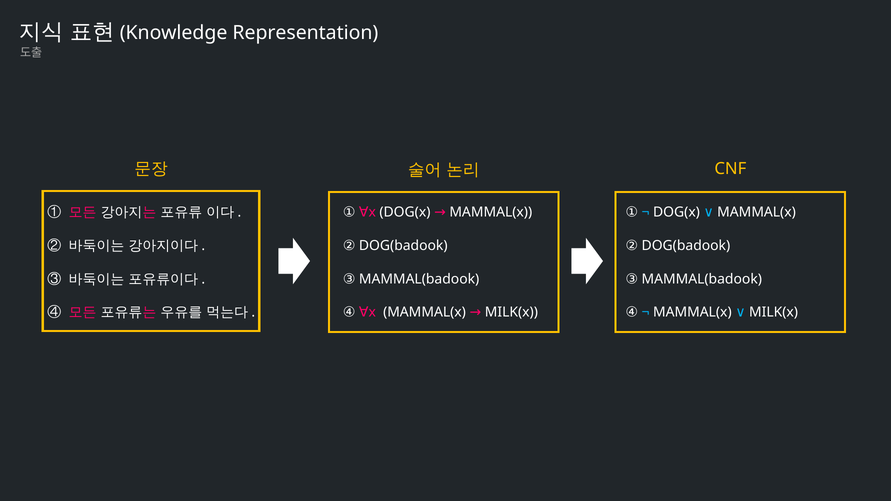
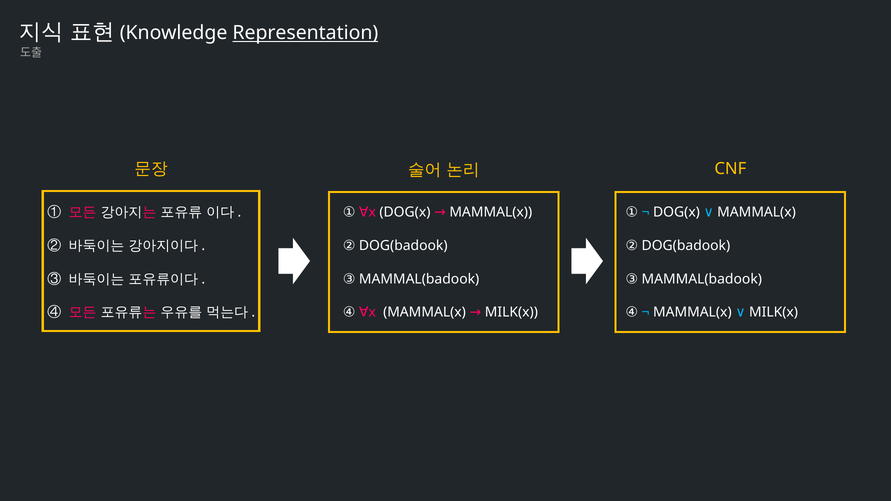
Representation underline: none -> present (305, 33)
